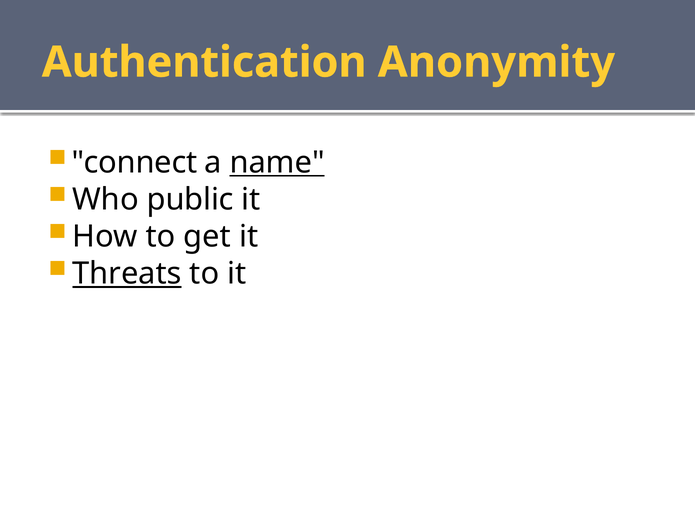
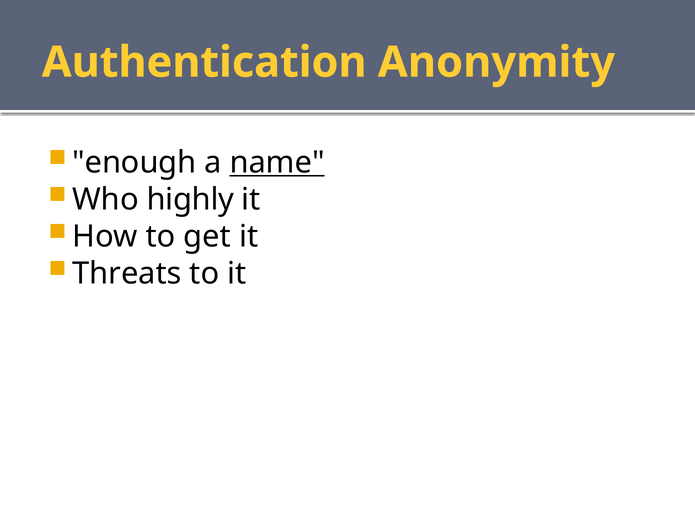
connect: connect -> enough (134, 163)
public: public -> highly (190, 200)
Threats underline: present -> none (127, 274)
